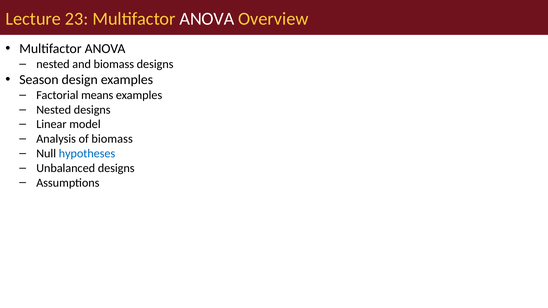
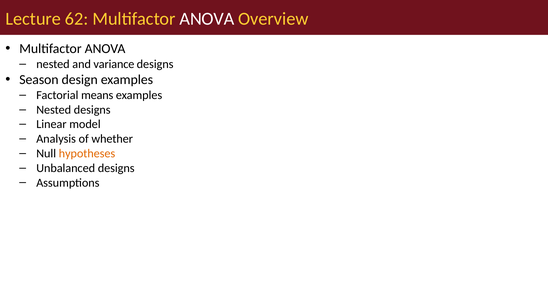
23: 23 -> 62 (77, 19)
and biomass: biomass -> variance (114, 64)
of biomass: biomass -> whether (112, 139)
hypotheses colour: blue -> orange (87, 154)
